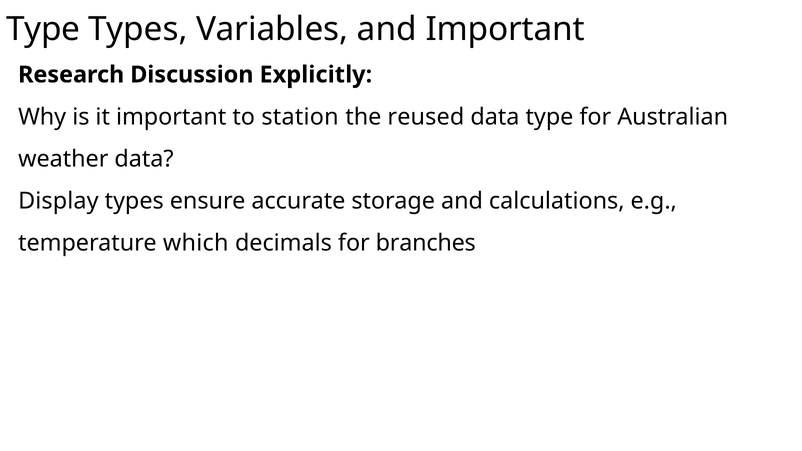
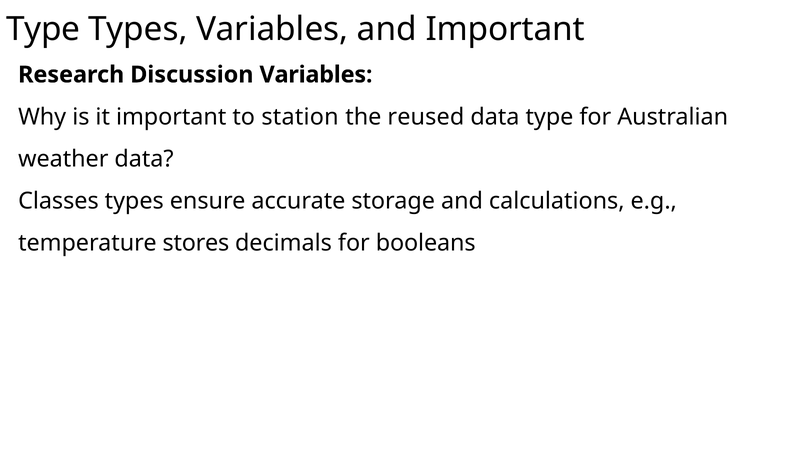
Discussion Explicitly: Explicitly -> Variables (316, 75)
Display: Display -> Classes (58, 201)
which: which -> stores (196, 243)
branches: branches -> booleans (426, 243)
